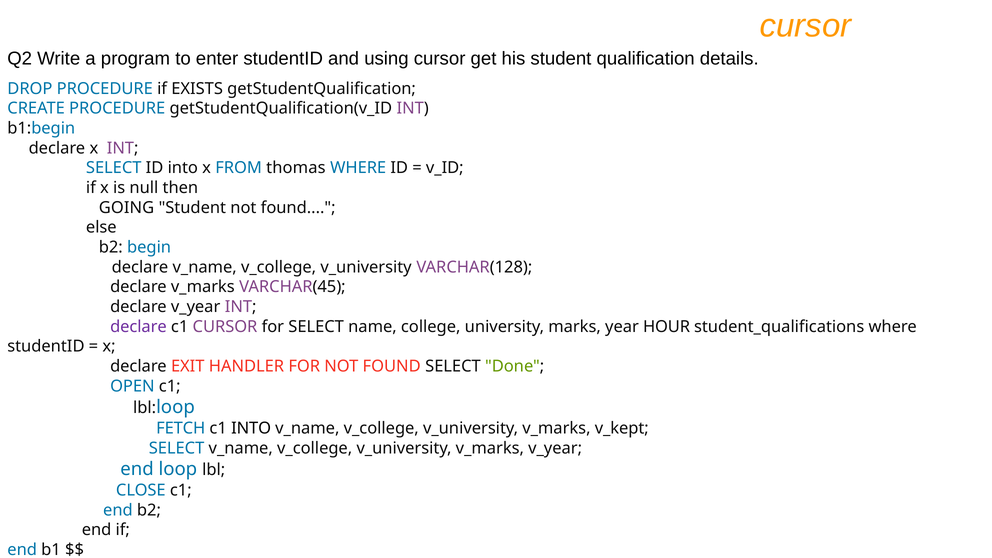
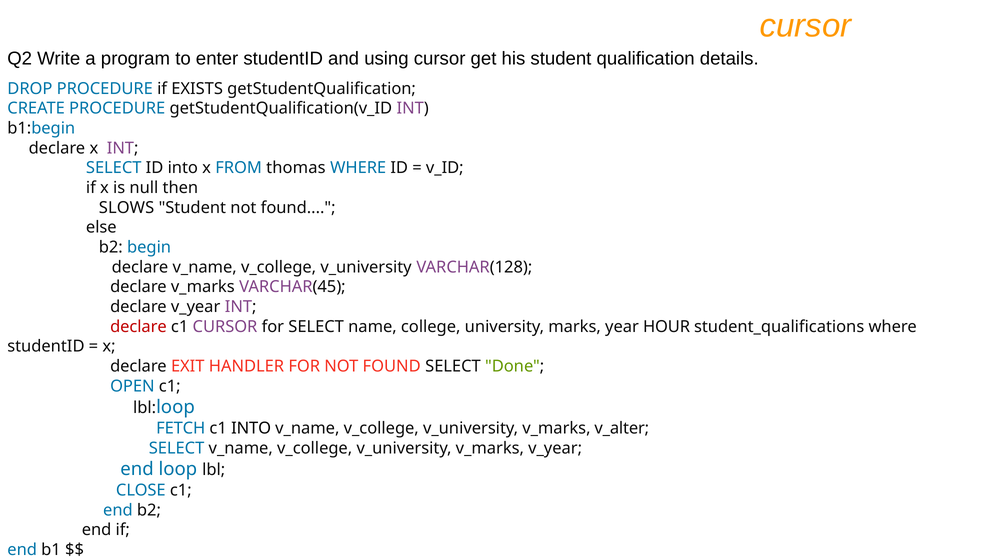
GOING: GOING -> SLOWS (127, 208)
declare colour: purple -> red (138, 327)
v_kept: v_kept -> v_alter (622, 428)
